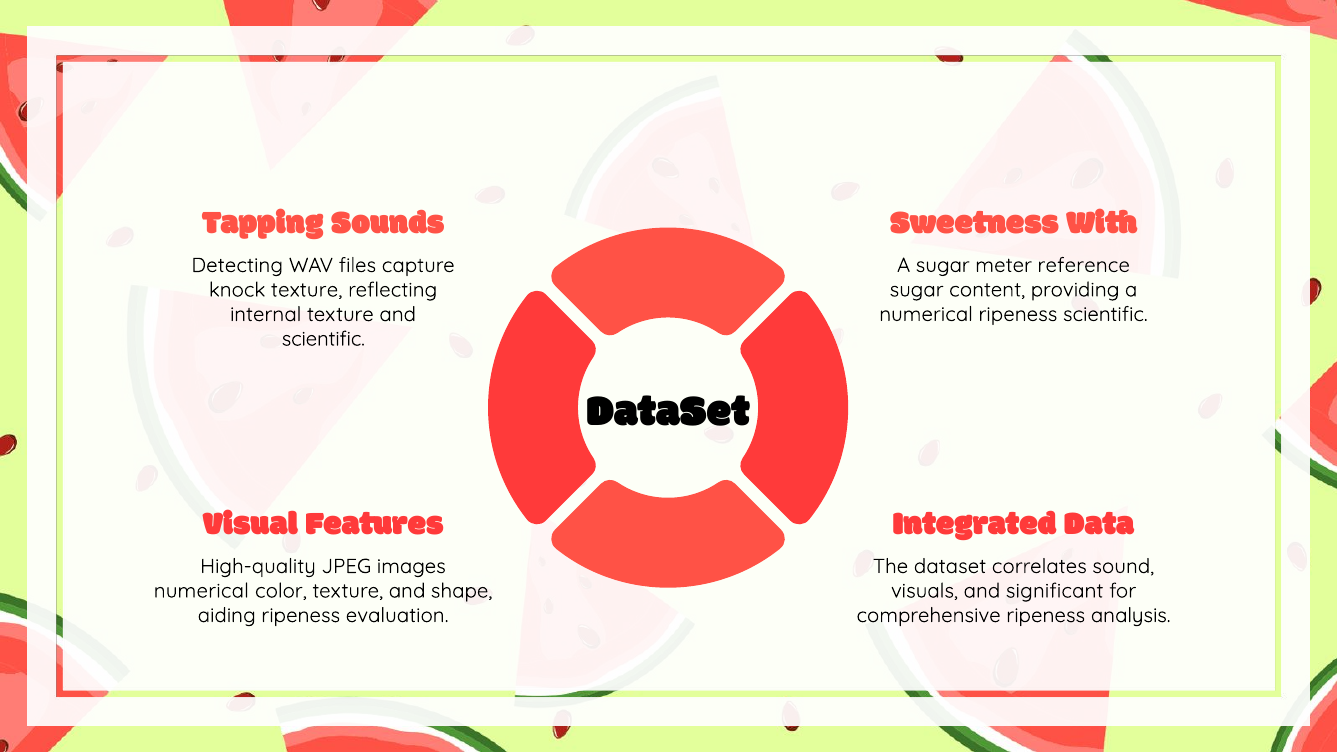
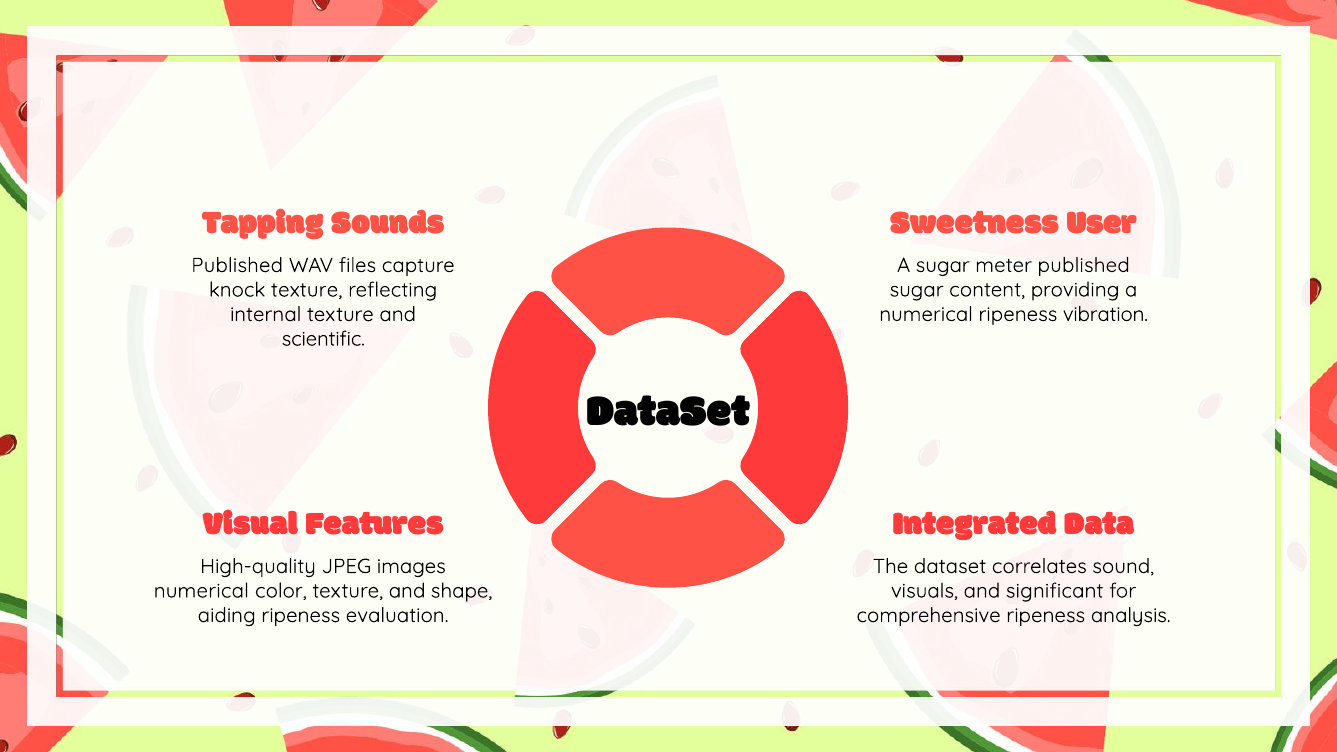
With: With -> User (1102, 222)
meter reference: reference -> published (1084, 265)
Detecting: Detecting -> Published (237, 265)
ripeness scientific: scientific -> vibration (1105, 314)
